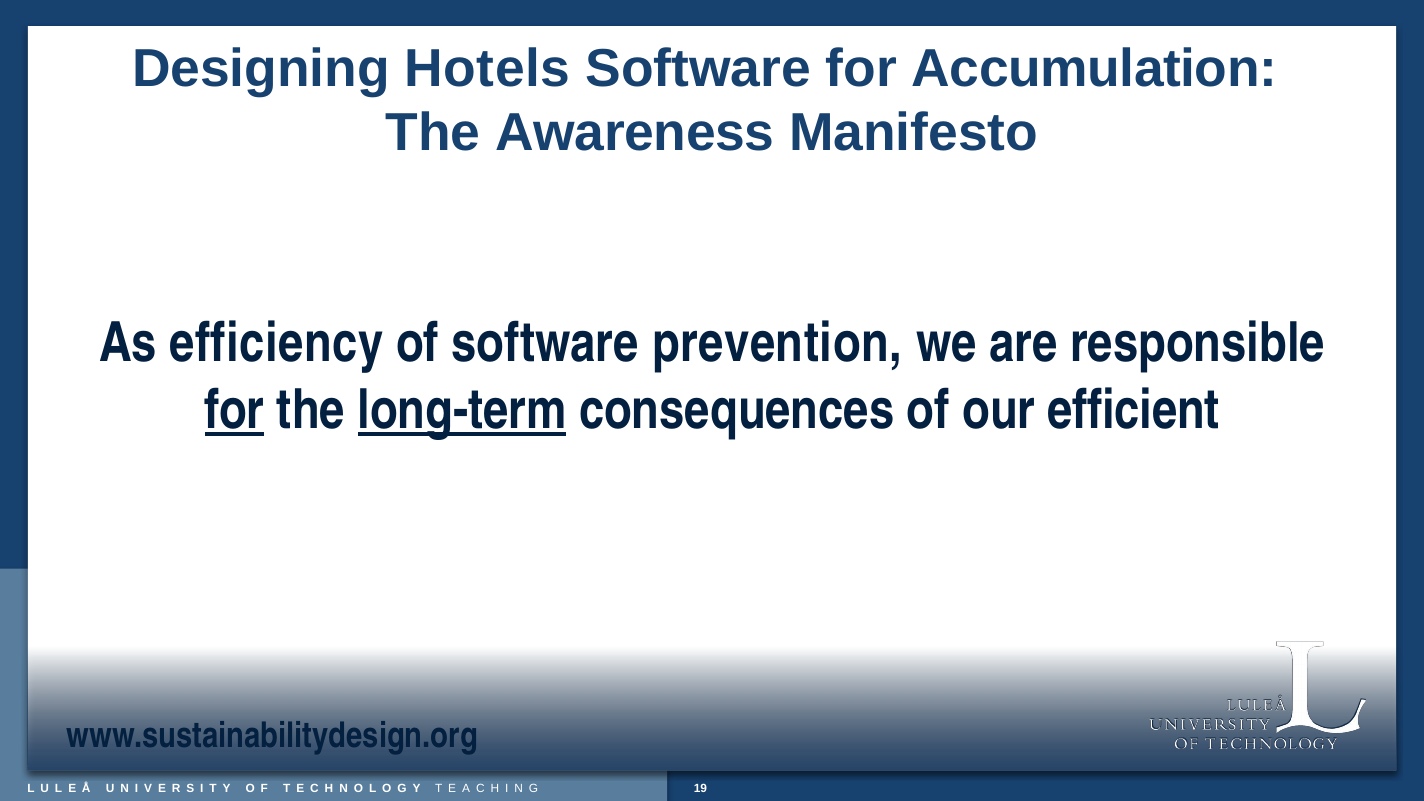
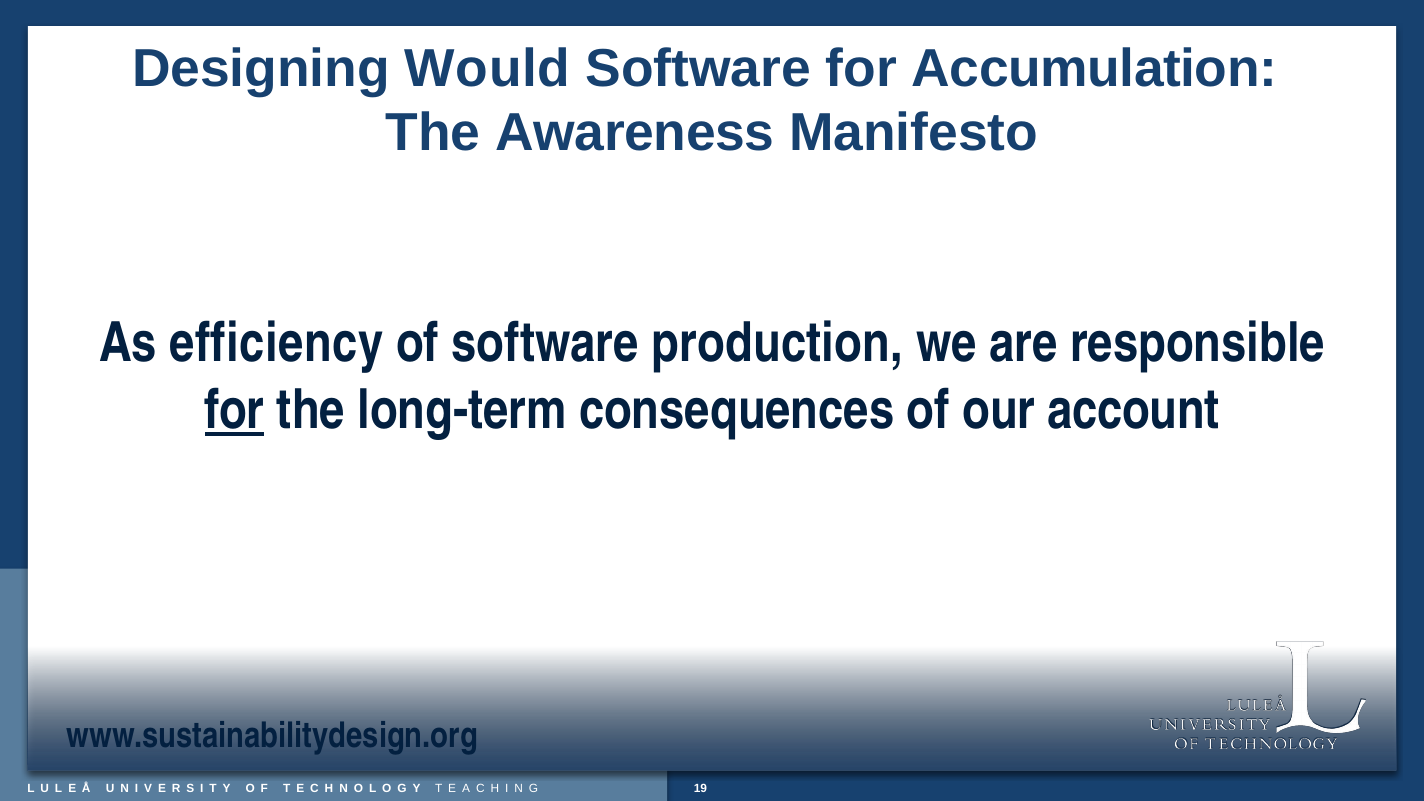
Hotels: Hotels -> Would (488, 69)
prevention: prevention -> production (777, 344)
long-term underline: present -> none (462, 410)
efficient: efficient -> account (1134, 410)
